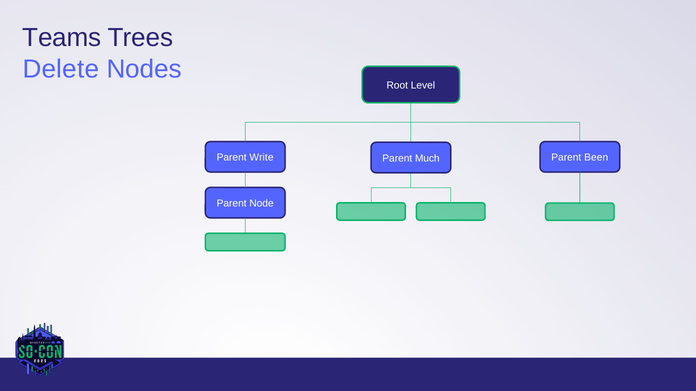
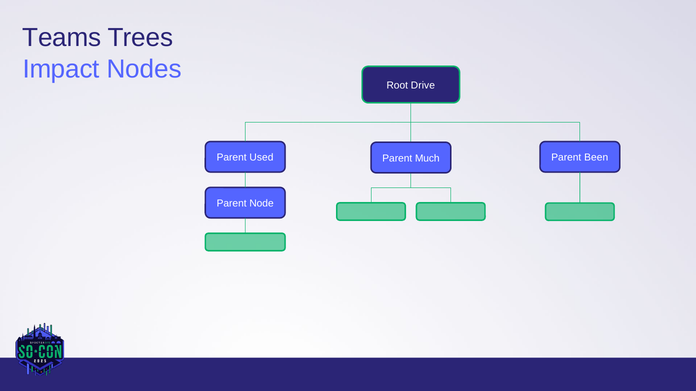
Delete: Delete -> Impact (61, 69)
Level: Level -> Drive (423, 85)
Write: Write -> Used (261, 158)
